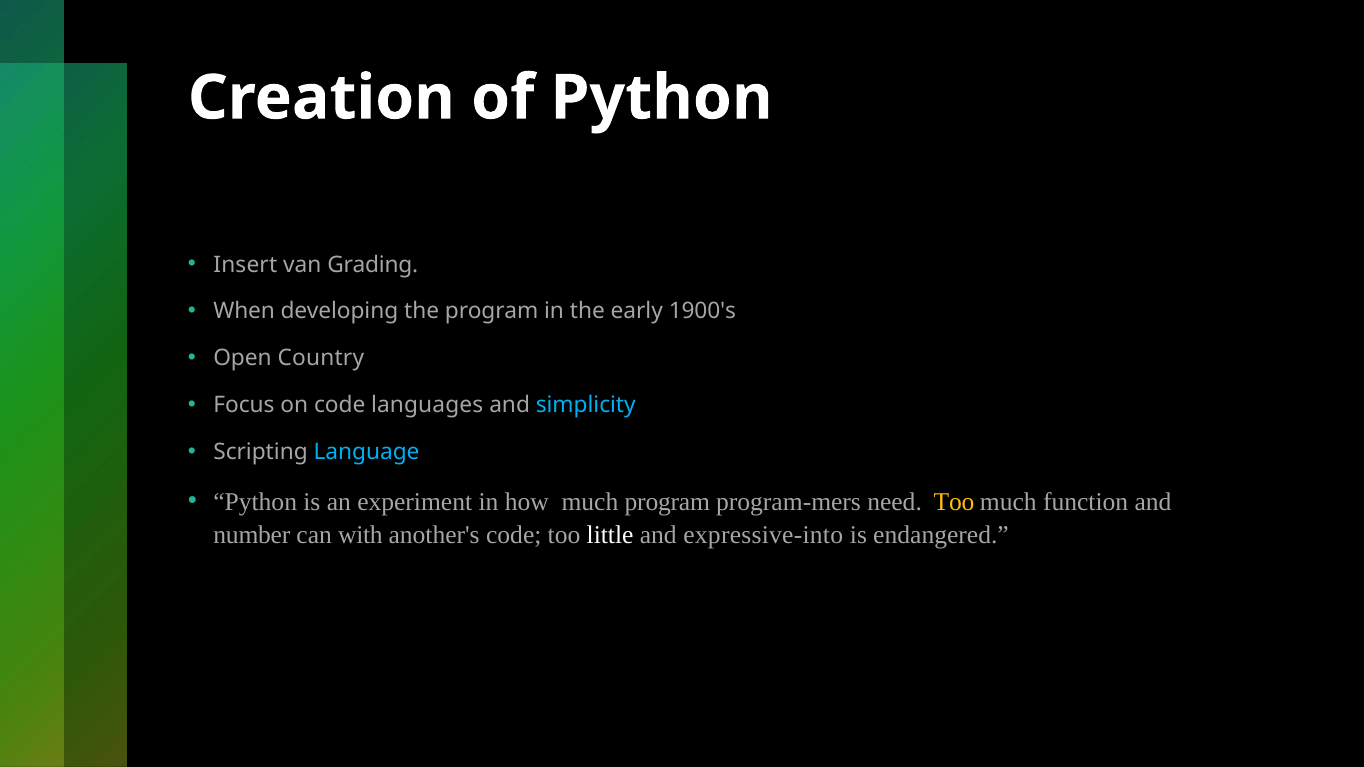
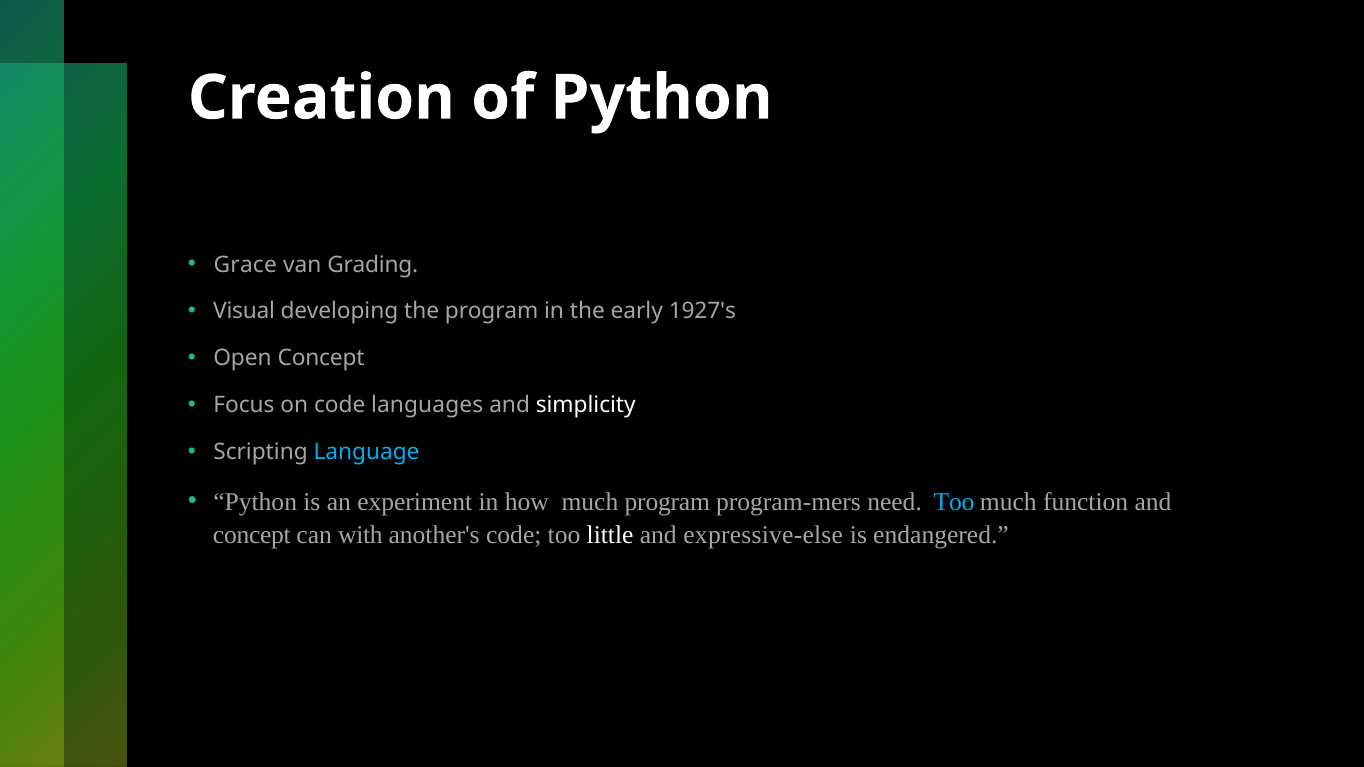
Insert: Insert -> Grace (245, 265)
When: When -> Visual (244, 312)
1900's: 1900's -> 1927's (702, 312)
Open Country: Country -> Concept (321, 359)
simplicity colour: light blue -> white (586, 406)
Too colour: yellow -> light blue (954, 502)
number: number -> concept (252, 536)
expressive-into: expressive-into -> expressive-else (763, 536)
